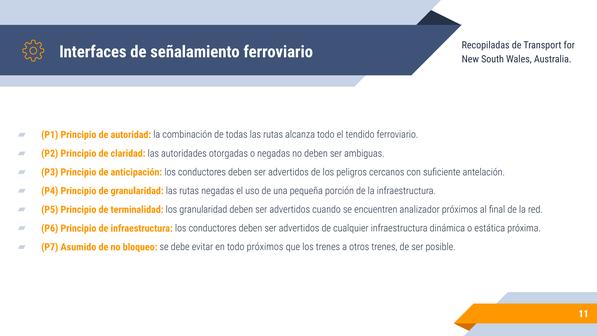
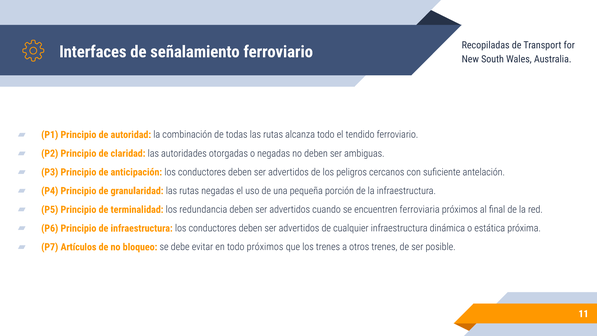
los granularidad: granularidad -> redundancia (203, 209)
analizador: analizador -> ferroviaria (420, 209)
Asumido: Asumido -> Artículos (78, 247)
